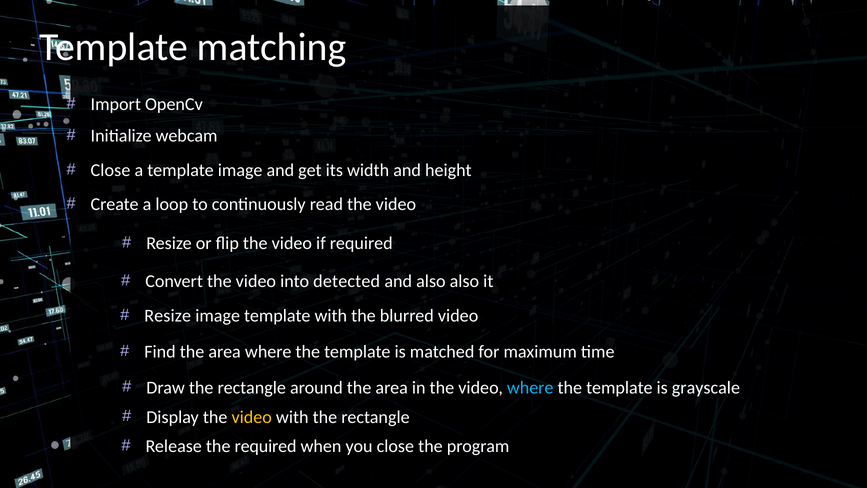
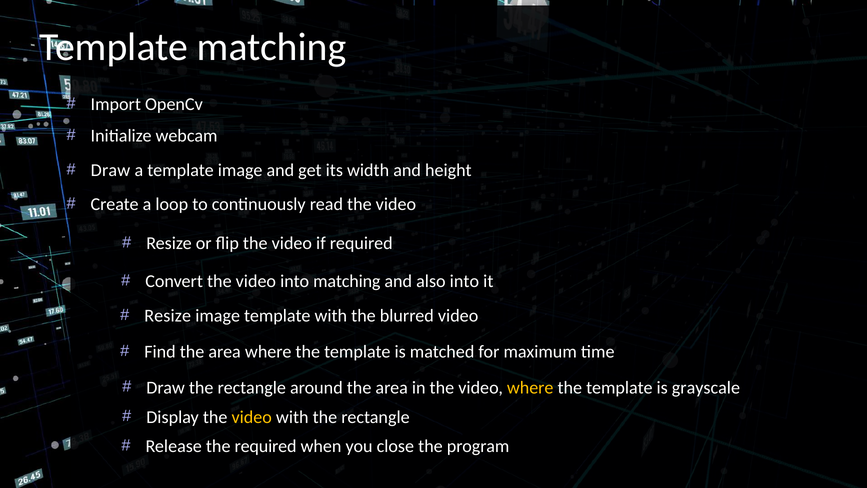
Close: Close -> Draw (110, 170)
into detected: detected -> matching (347, 281)
also also: also -> into (464, 281)
where colour: light blue -> yellow (530, 387)
